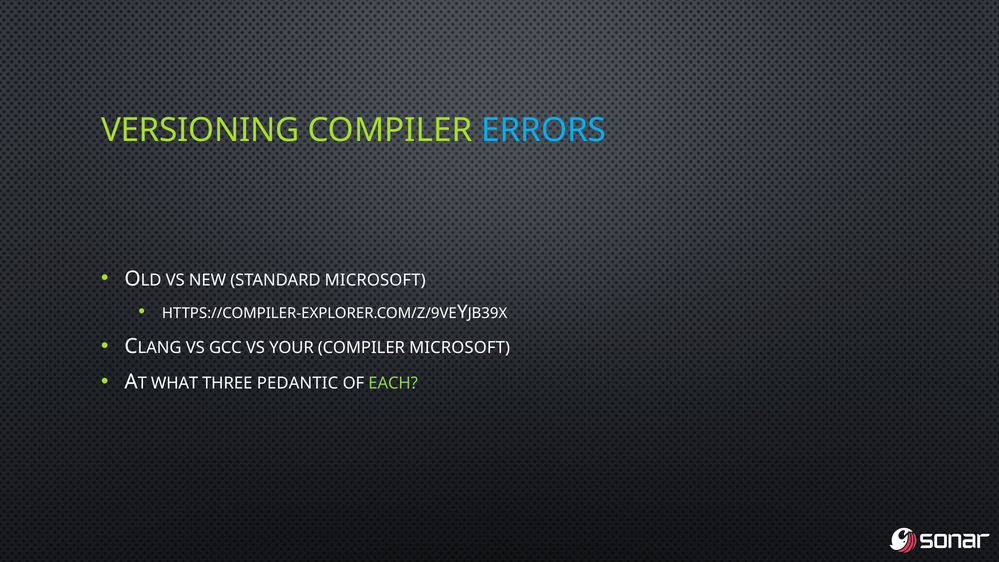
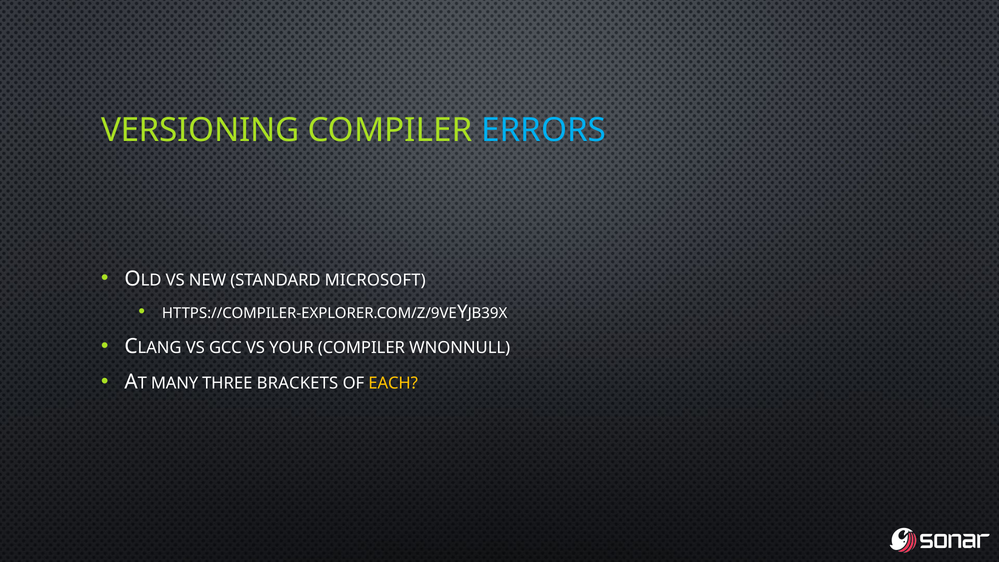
COMPILER MICROSOFT: MICROSOFT -> WNONNULL (460, 348)
WHAT: WHAT -> MANY (175, 383)
PEDANTIC: PEDANTIC -> BRACKETS (297, 383)
EACH colour: light green -> yellow (393, 383)
